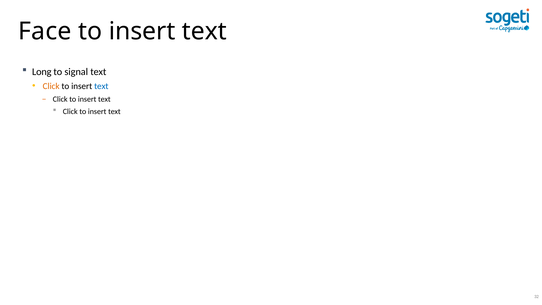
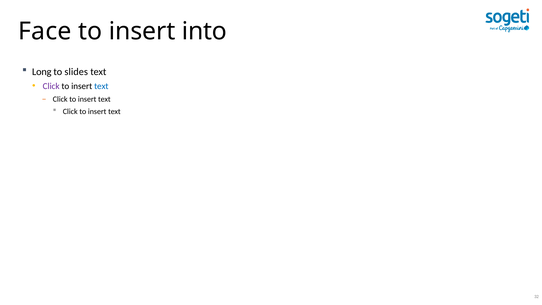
text: text -> into (204, 31)
signal: signal -> slides (76, 72)
Click colour: orange -> purple (51, 86)
